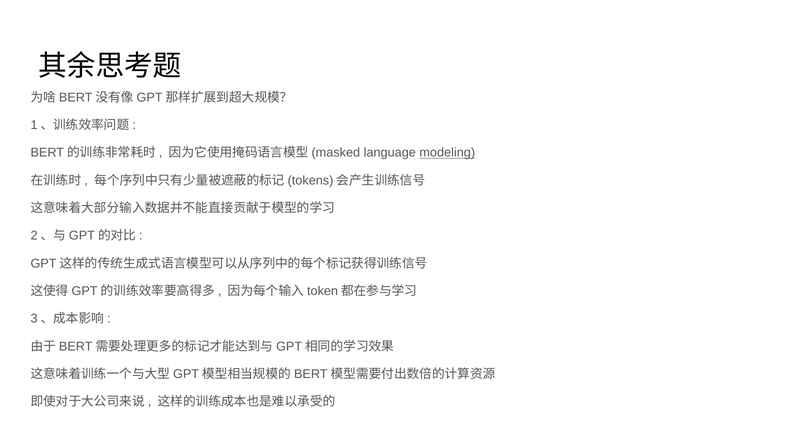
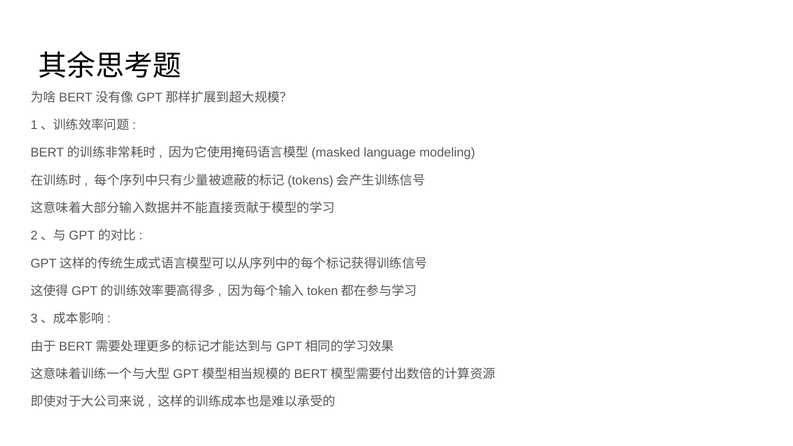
modeling underline: present -> none (447, 153)
